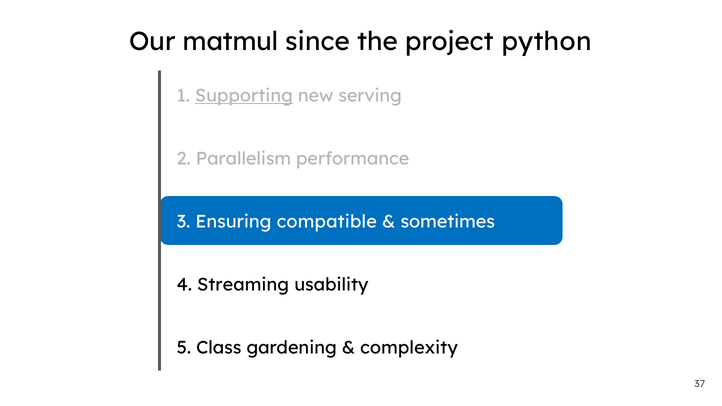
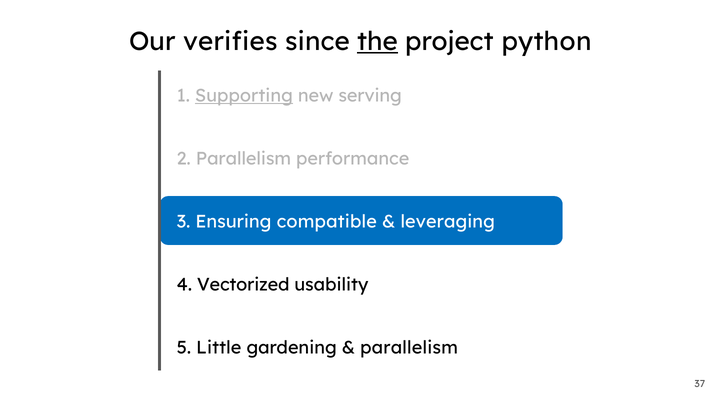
matmul: matmul -> verifies (230, 42)
the underline: none -> present (378, 42)
sometimes: sometimes -> leveraging (448, 222)
Streaming: Streaming -> Vectorized (243, 285)
Class: Class -> Little (219, 348)
complexity: complexity -> parallelism (409, 348)
